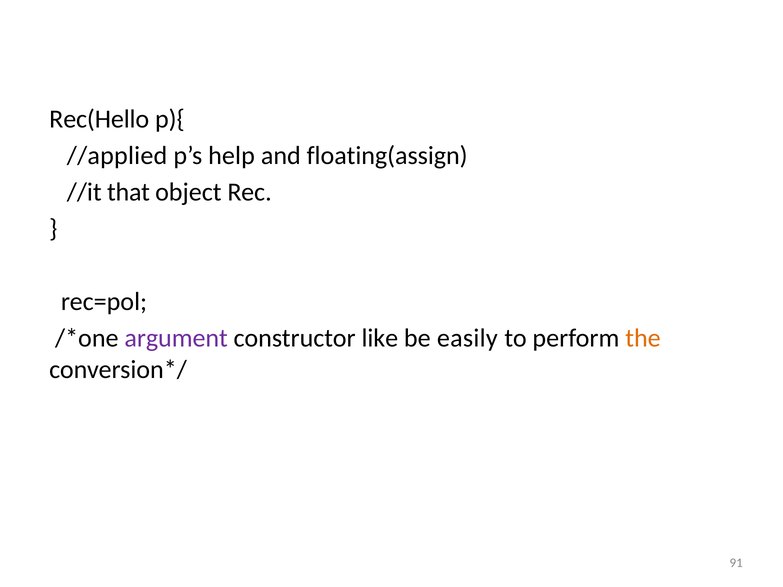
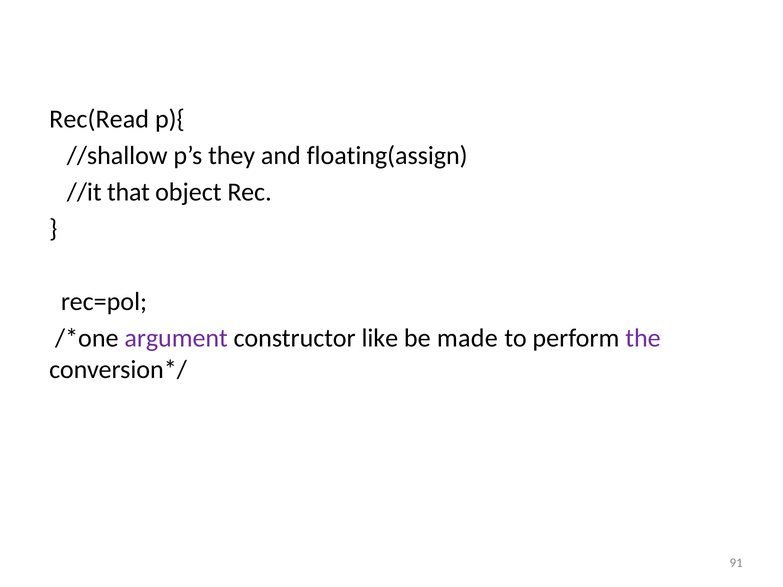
Rec(Hello: Rec(Hello -> Rec(Read (99, 119)
//applied: //applied -> //shallow (117, 156)
help: help -> they (232, 156)
easily: easily -> made (467, 338)
the colour: orange -> purple (643, 338)
